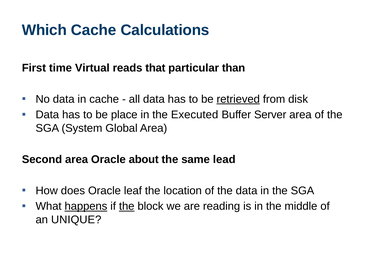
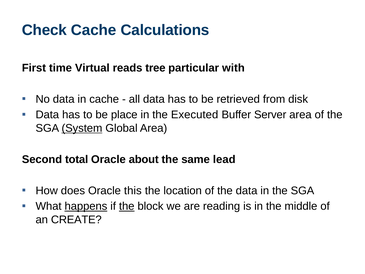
Which: Which -> Check (44, 30)
that: that -> tree (155, 68)
than: than -> with (233, 68)
retrieved underline: present -> none (238, 99)
System underline: none -> present (82, 128)
Second area: area -> total (77, 159)
leaf: leaf -> this (133, 190)
UNIQUE: UNIQUE -> CREATE (76, 219)
